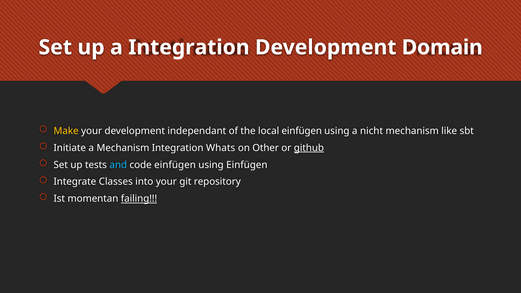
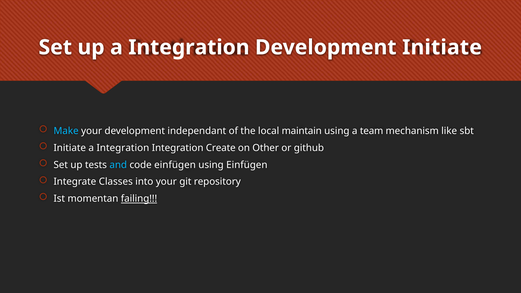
Development Domain: Domain -> Initiate (442, 47)
Make colour: yellow -> light blue (66, 131)
local einfügen: einfügen -> maintain (302, 131)
nicht: nicht -> team (372, 131)
Initiate a Mechanism: Mechanism -> Integration (123, 148)
Whats: Whats -> Create (221, 148)
github underline: present -> none (309, 148)
